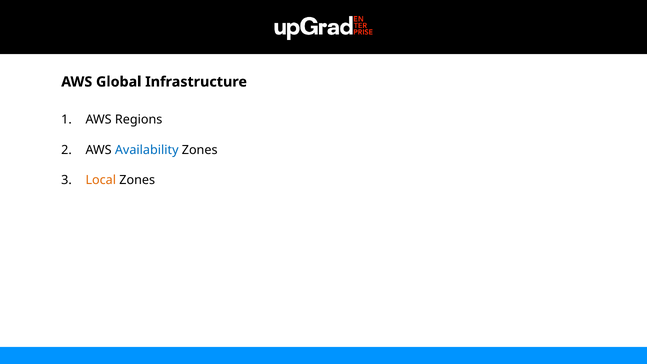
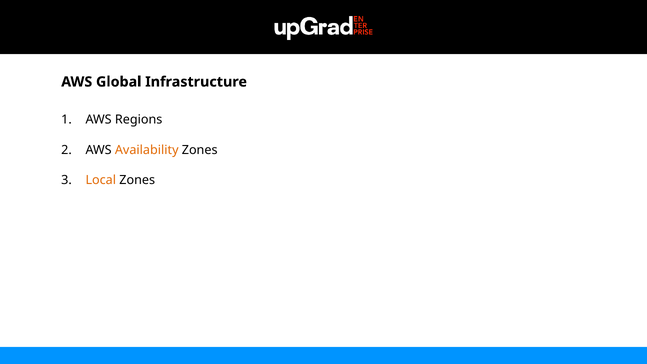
Availability colour: blue -> orange (147, 150)
